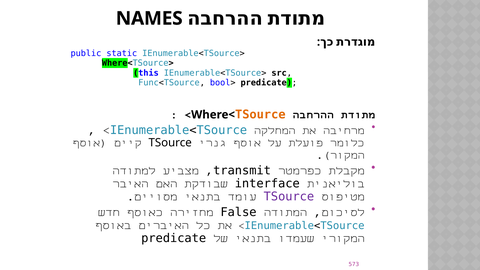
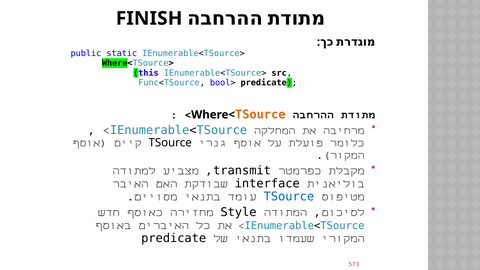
NAMES: NAMES -> FINISH (149, 18)
TSource colour: purple -> blue (289, 197)
False: False -> Style (238, 212)
